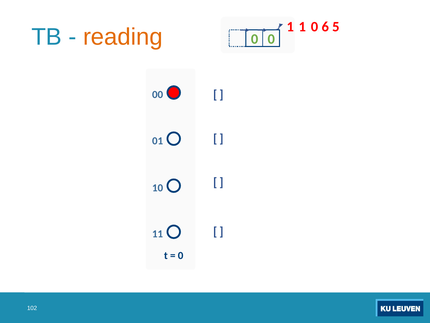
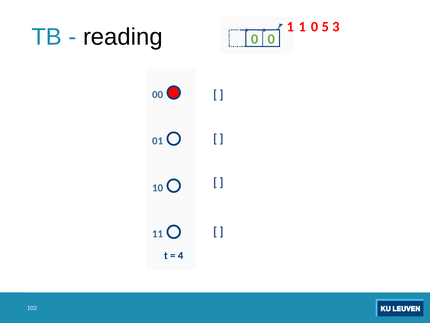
6: 6 -> 5 (325, 27)
5: 5 -> 3 (336, 27)
reading colour: orange -> black (123, 37)
0: 0 -> 4 (181, 255)
